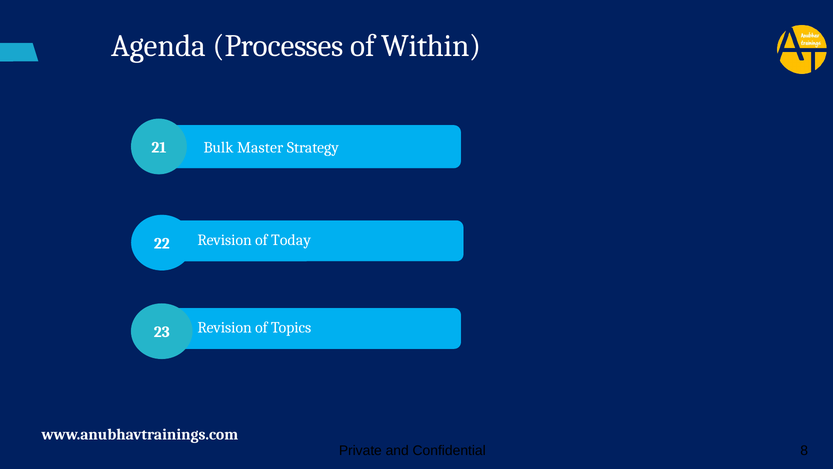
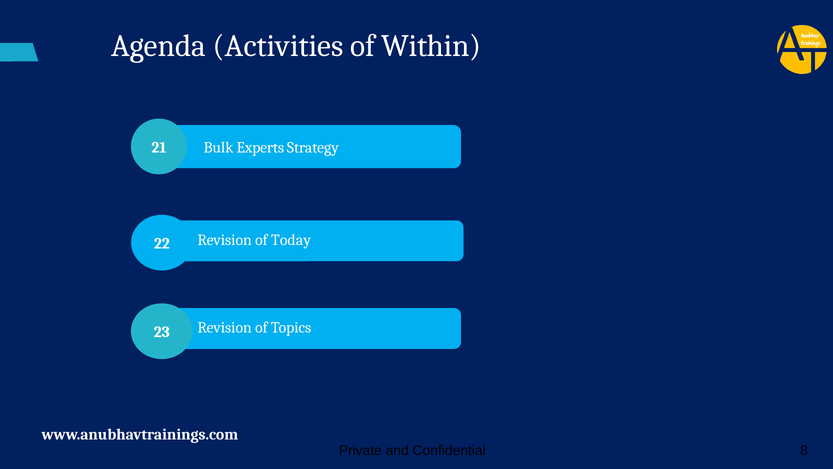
Processes: Processes -> Activities (278, 46)
Master: Master -> Experts (260, 147)
